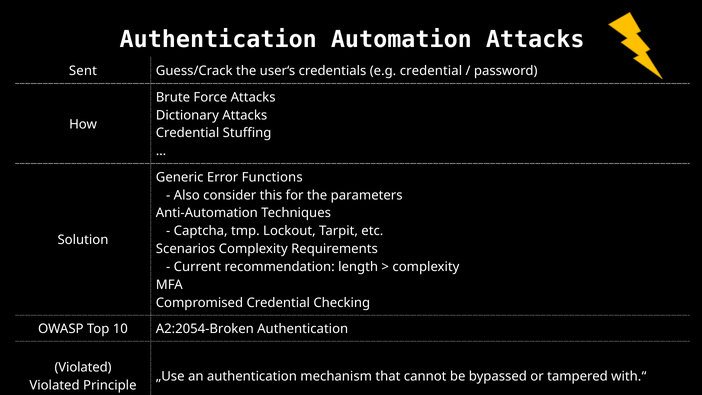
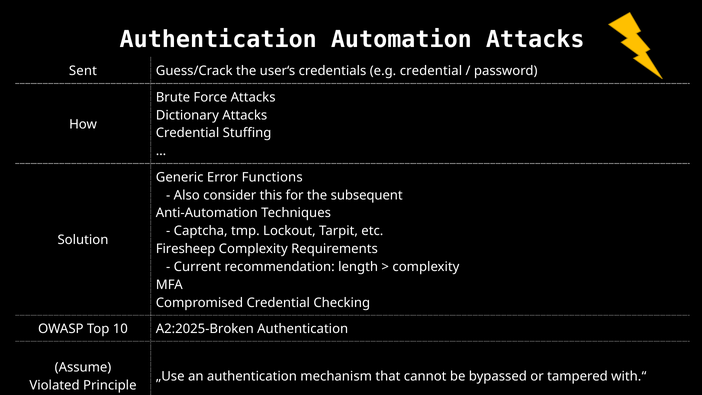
parameters: parameters -> subsequent (367, 195)
Scenarios: Scenarios -> Firesheep (186, 249)
A2:2054-Broken: A2:2054-Broken -> A2:2025-Broken (205, 329)
Violated: Violated -> Assume (83, 367)
